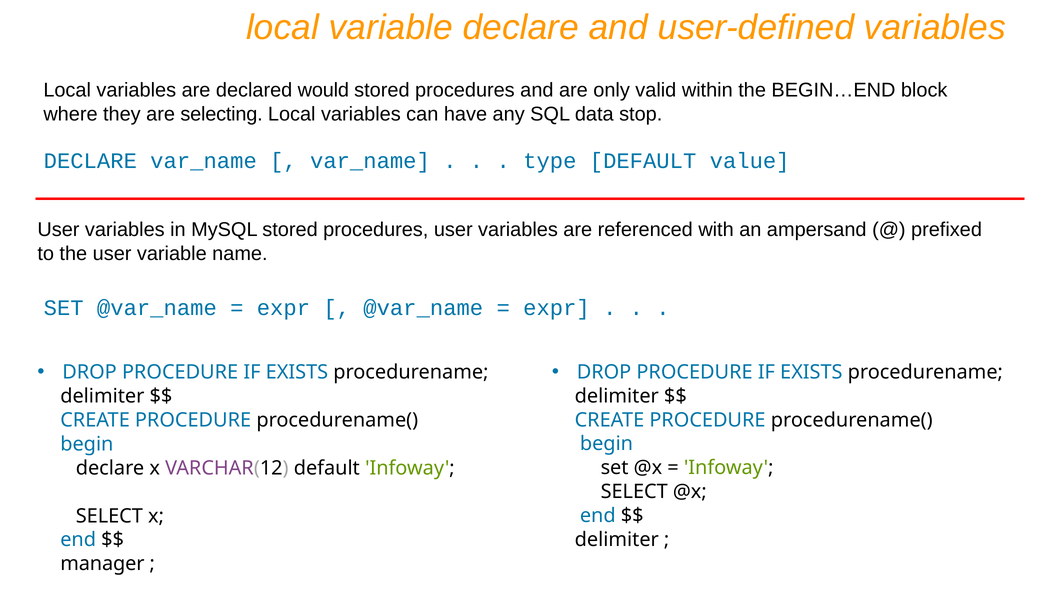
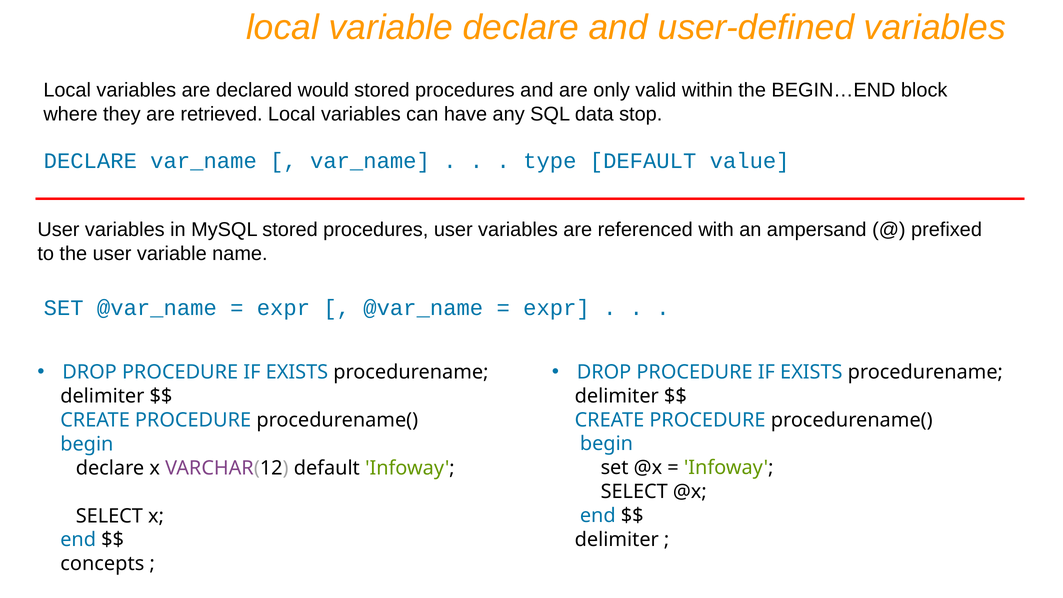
selecting: selecting -> retrieved (222, 114)
manager: manager -> concepts (102, 564)
